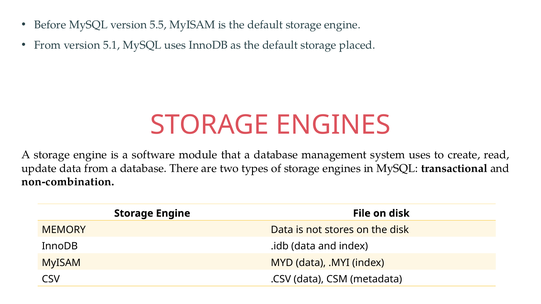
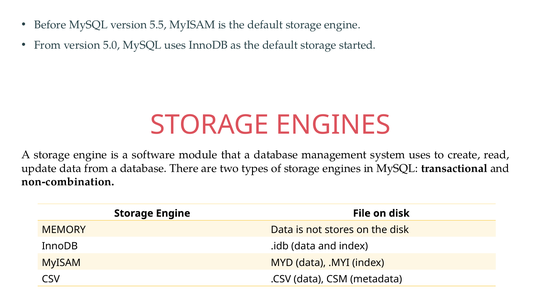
5.1: 5.1 -> 5.0 (112, 45)
placed: placed -> started (357, 45)
